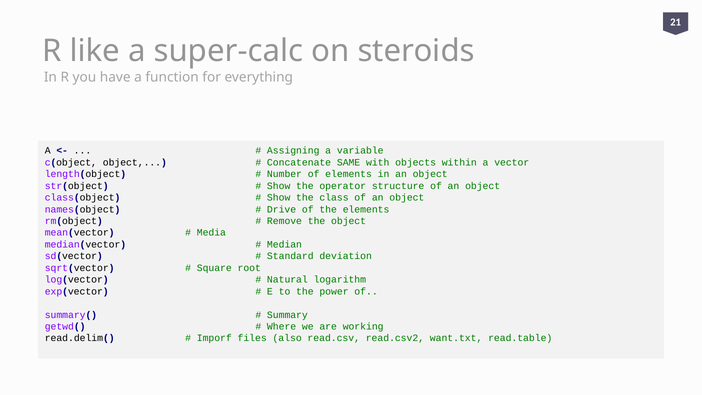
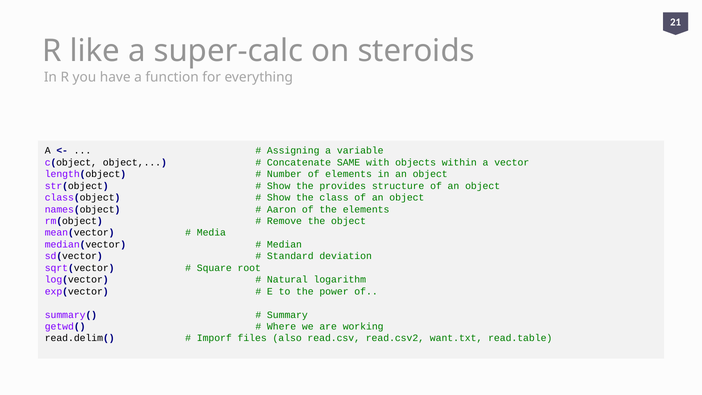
operator: operator -> provides (343, 186)
Drive: Drive -> Aaron (282, 209)
